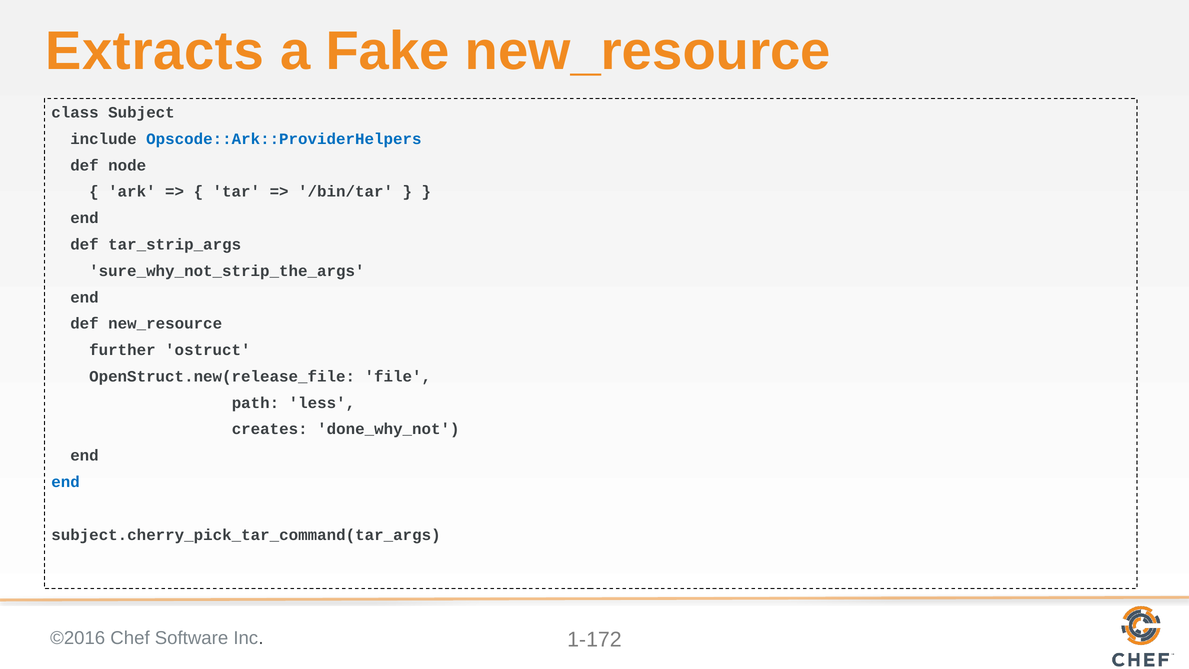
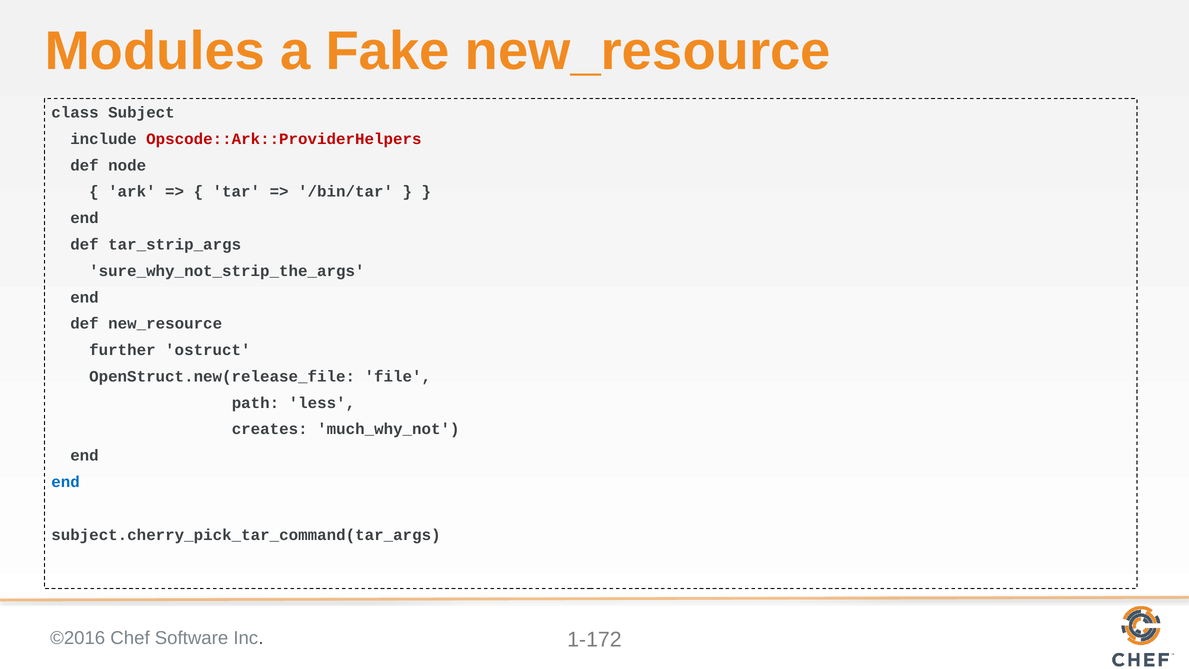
Extracts: Extracts -> Modules (155, 51)
Opscode::Ark::ProviderHelpers colour: blue -> red (284, 139)
done_why_not: done_why_not -> much_why_not (388, 429)
